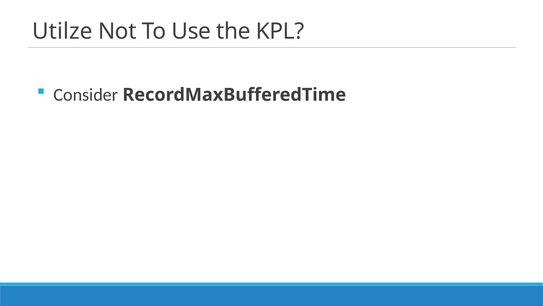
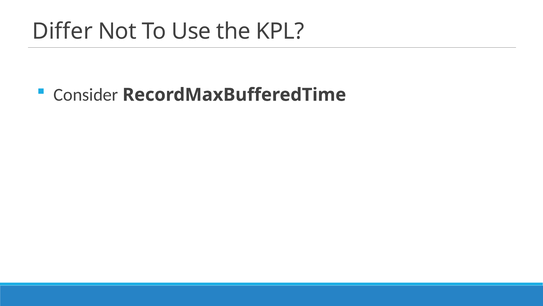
Utilze: Utilze -> Differ (62, 31)
